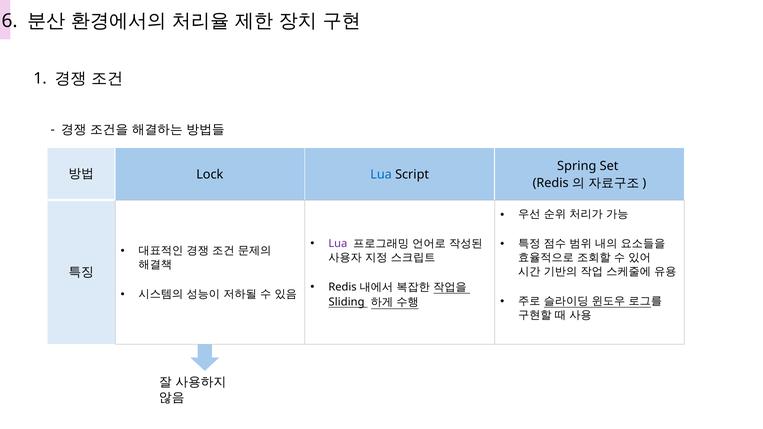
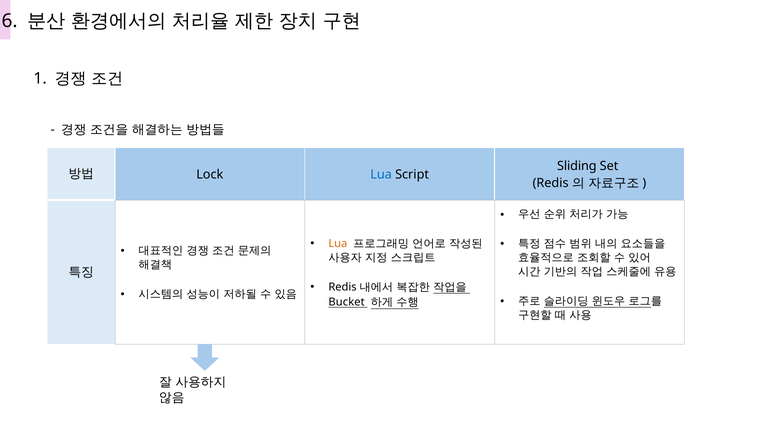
Spring: Spring -> Sliding (577, 166)
Lua colour: purple -> orange (338, 244)
Sliding: Sliding -> Bucket (347, 302)
